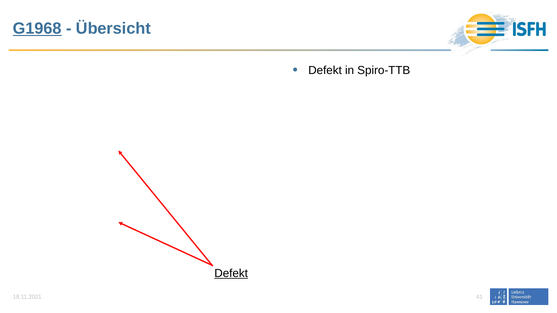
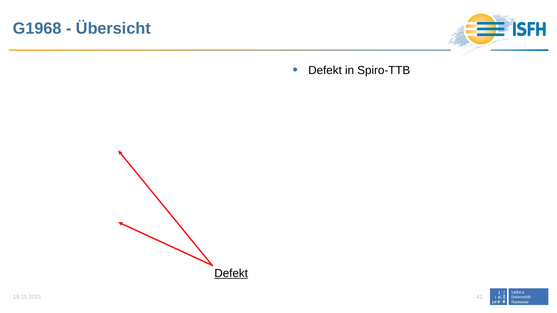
G1968 underline: present -> none (37, 29)
